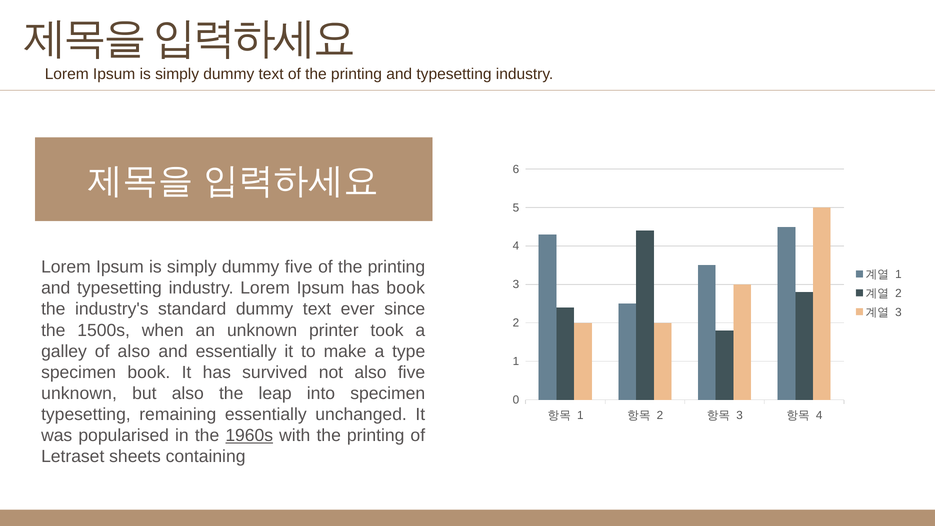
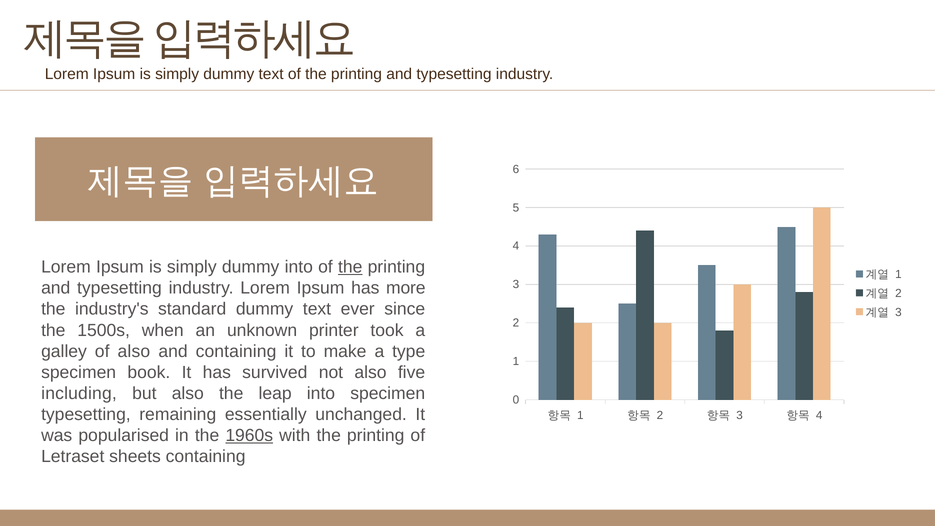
dummy five: five -> into (299, 267)
the underline: none -> present (350, 267)
has book: book -> more (406, 288)
and essentially: essentially -> containing (236, 351)
unknown: unknown -> including (79, 393)
